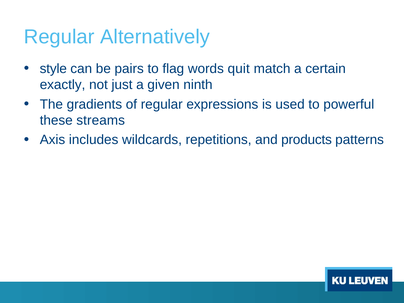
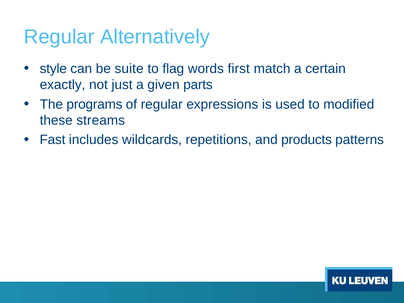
pairs: pairs -> suite (129, 69)
quit: quit -> first (239, 69)
ninth: ninth -> parts (198, 85)
gradients: gradients -> programs (94, 104)
powerful: powerful -> modified (349, 104)
Axis: Axis -> Fast (53, 140)
